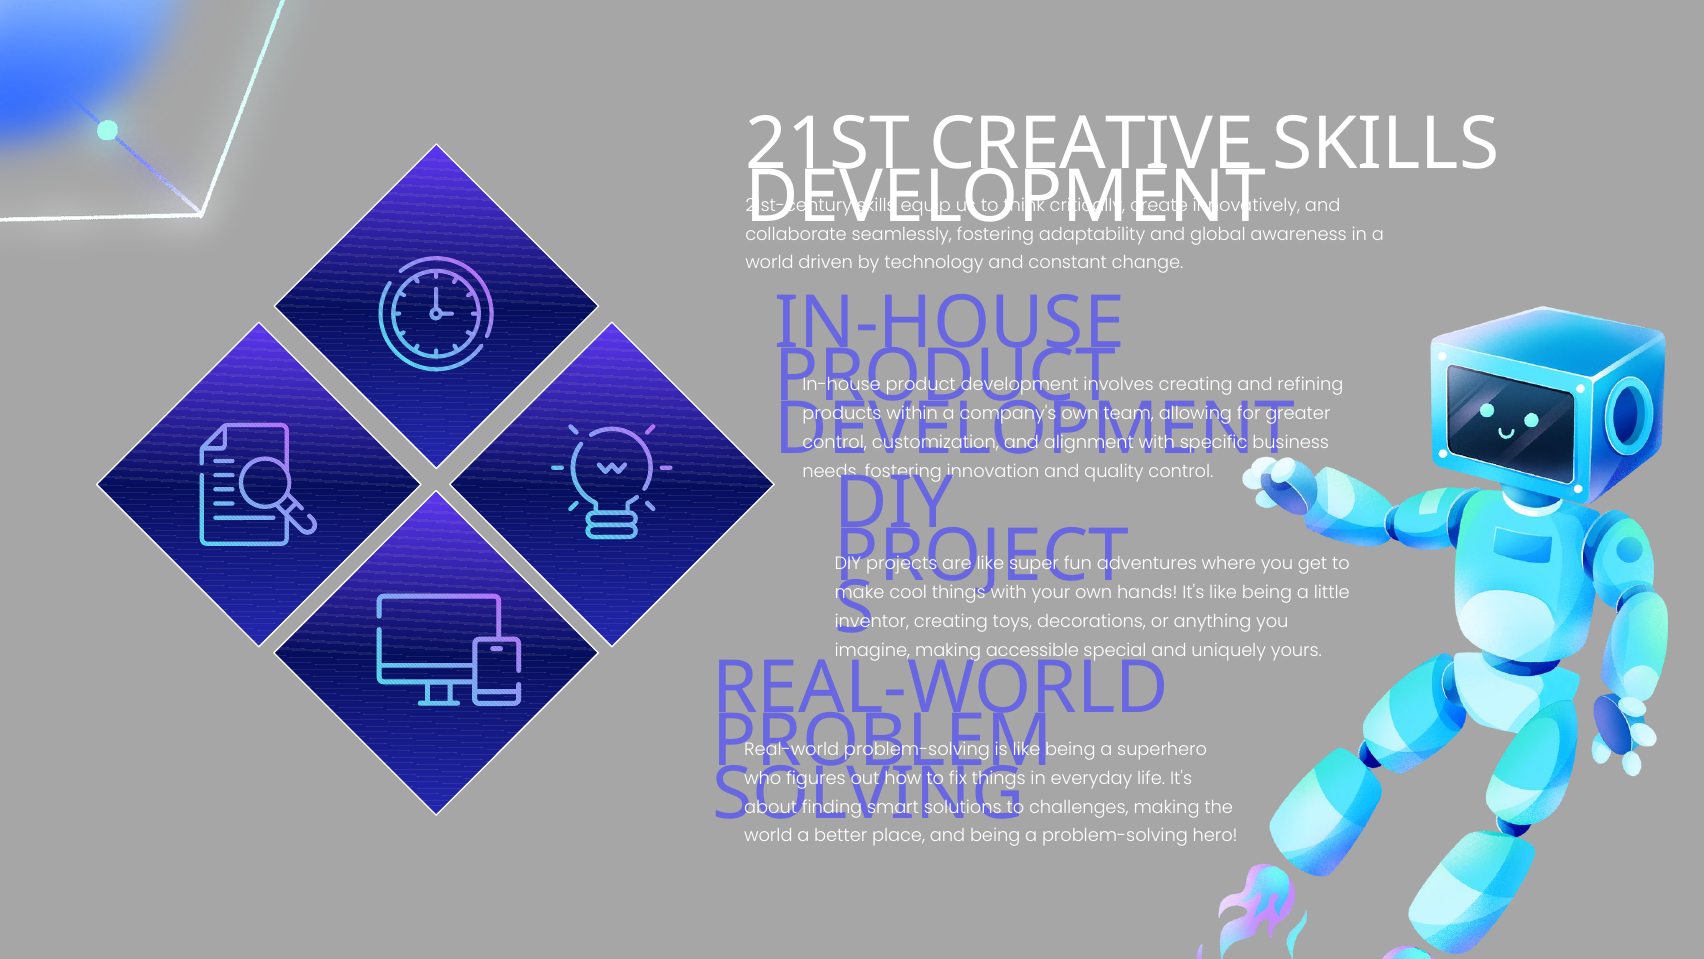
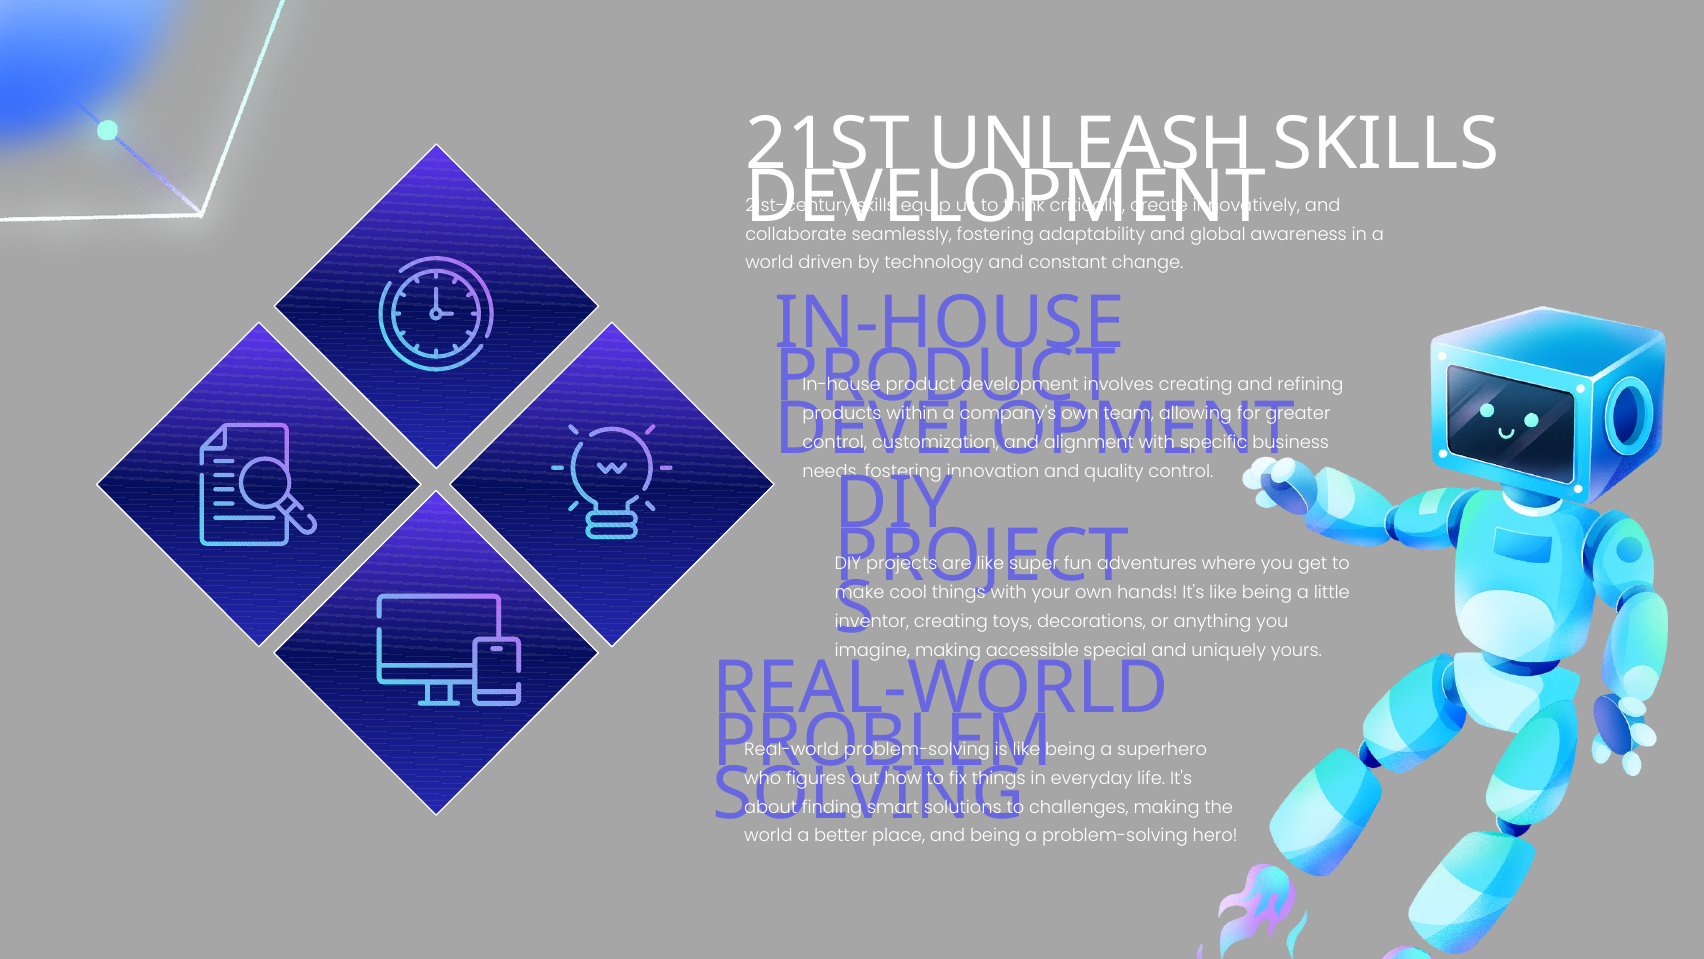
CREATIVE: CREATIVE -> UNLEASH (1091, 144)
